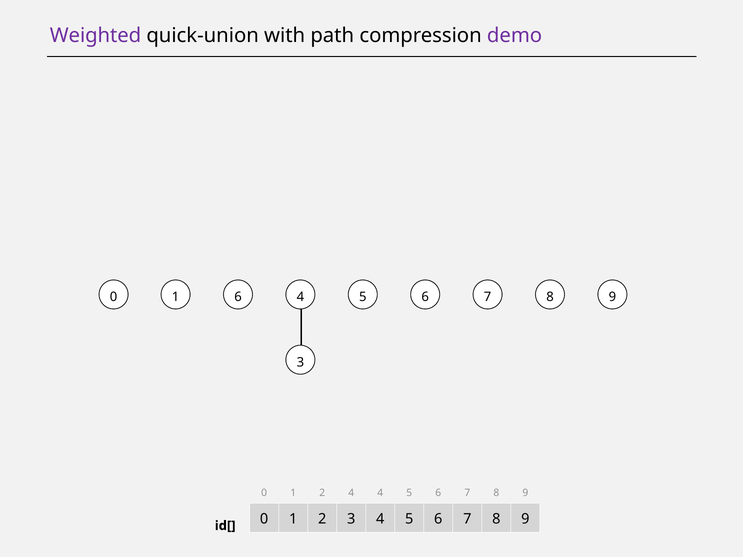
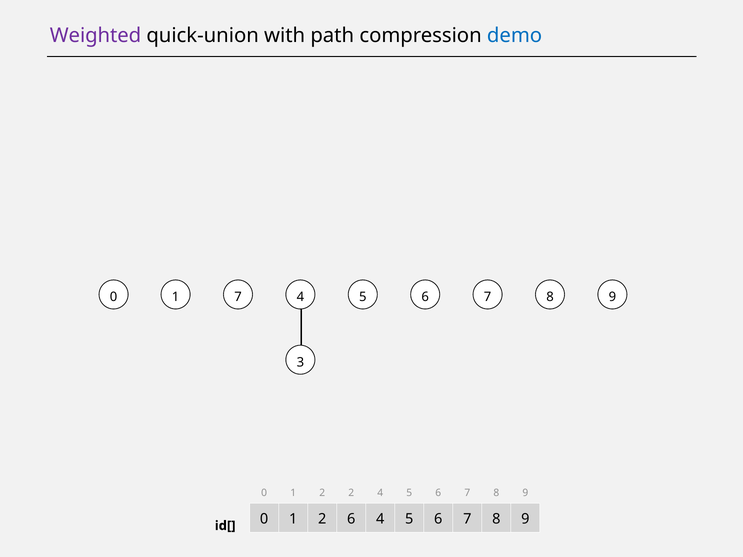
demo colour: purple -> blue (515, 36)
1 6: 6 -> 7 (238, 297)
2 4: 4 -> 2 (351, 493)
2 3: 3 -> 6 (351, 519)
